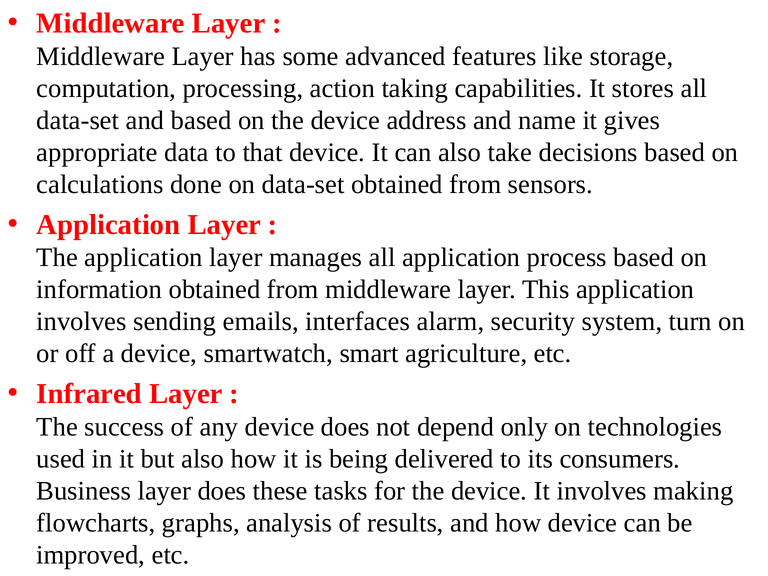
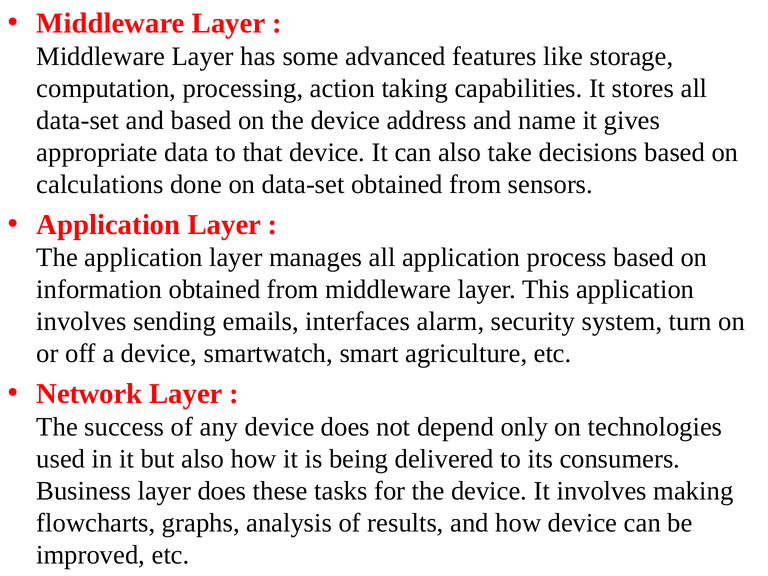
Infrared: Infrared -> Network (89, 394)
